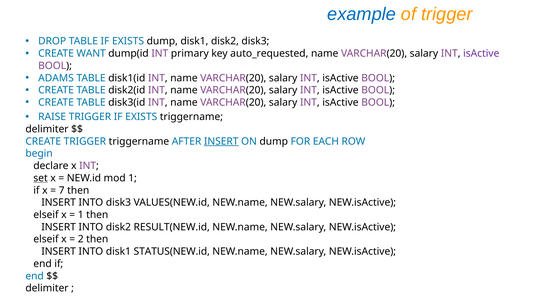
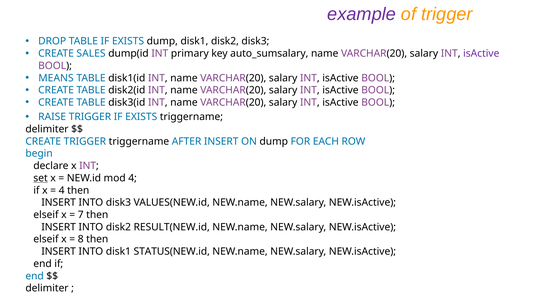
example colour: blue -> purple (362, 14)
WANT: WANT -> SALES (91, 54)
auto_requested: auto_requested -> auto_sumsalary (269, 54)
ADAMS: ADAMS -> MEANS (56, 78)
INSERT underline: present -> none (221, 142)
mod 1: 1 -> 4 (133, 178)
7: 7 -> 4 (62, 191)
1: 1 -> 7 (81, 215)
2: 2 -> 8 (81, 240)
